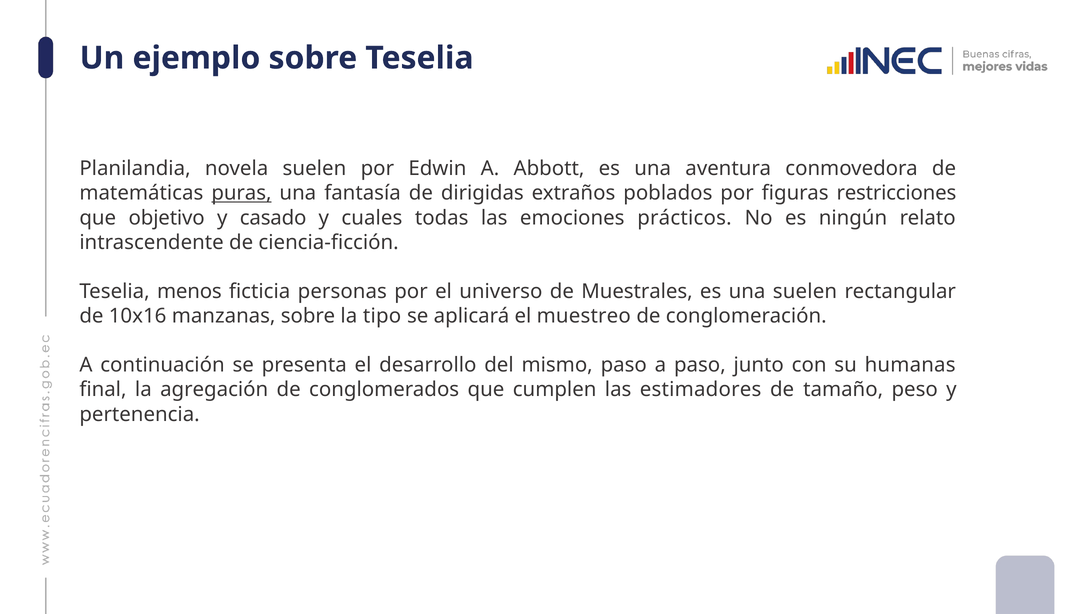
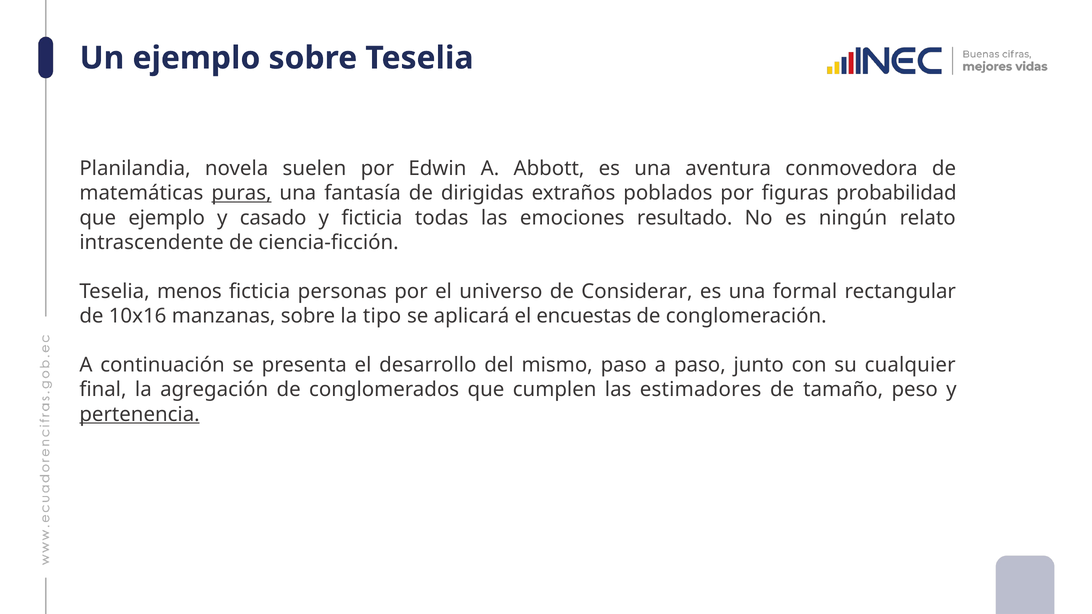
restricciones: restricciones -> probabilidad (896, 193)
que objetivo: objetivo -> ejemplo (167, 218)
y cuales: cuales -> ficticia (372, 218)
prácticos: prácticos -> resultado (685, 218)
Muestrales: Muestrales -> Considerar (637, 292)
una suelen: suelen -> formal (805, 292)
muestreo: muestreo -> encuestas (584, 316)
humanas: humanas -> cualquier (910, 365)
pertenencia underline: none -> present (140, 414)
